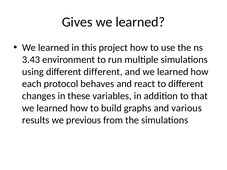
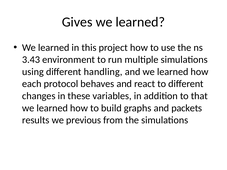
different different: different -> handling (103, 72)
various: various -> packets (187, 108)
